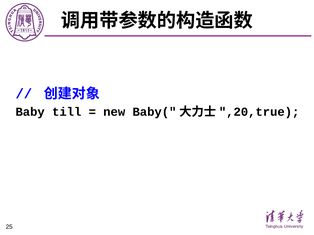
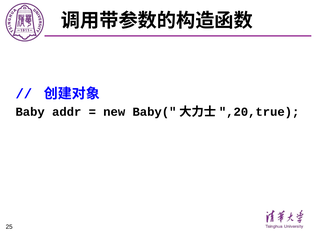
till: till -> addr (67, 112)
